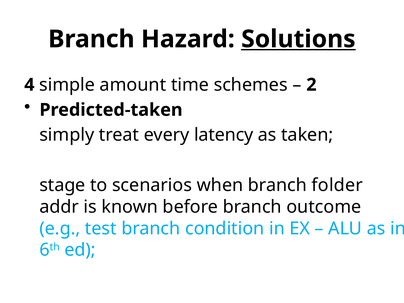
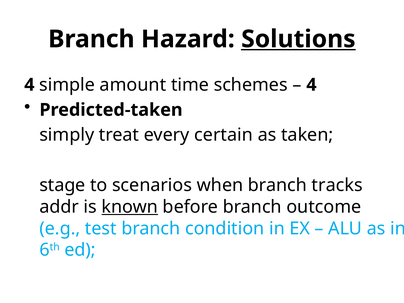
2: 2 -> 4 (311, 85)
latency: latency -> certain (224, 135)
folder: folder -> tracks (337, 185)
known underline: none -> present (130, 207)
